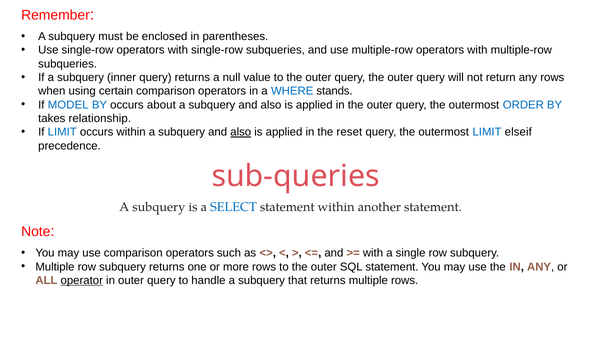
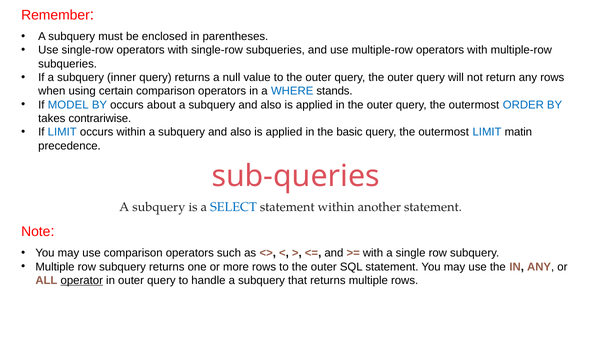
relationship: relationship -> contrariwise (100, 118)
also underline: present -> none (241, 132)
reset: reset -> basic (349, 132)
elseif: elseif -> matin (518, 132)
